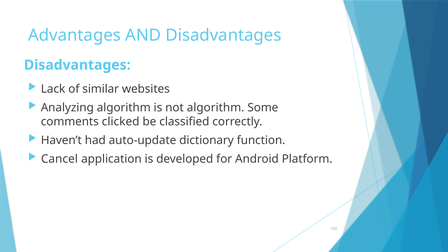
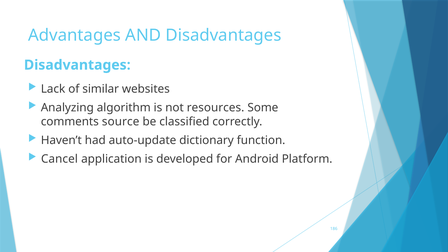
not algorithm: algorithm -> resources (216, 108)
clicked: clicked -> source (121, 122)
